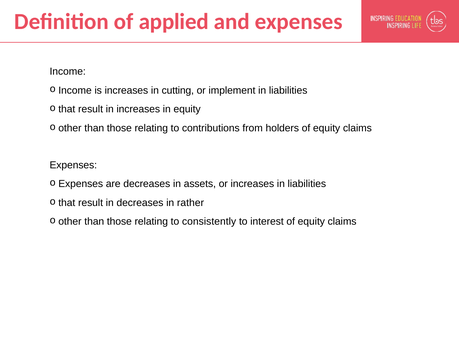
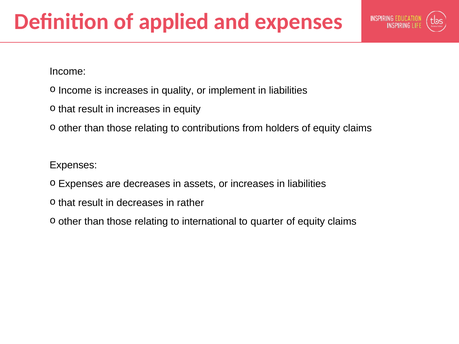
cutting: cutting -> quality (178, 90)
consistently: consistently -> international (209, 222)
interest: interest -> quarter (267, 222)
